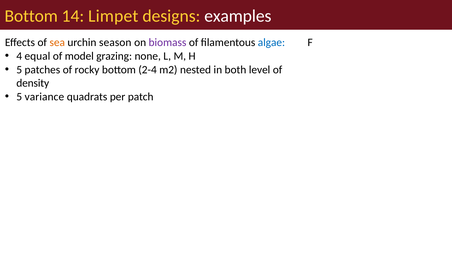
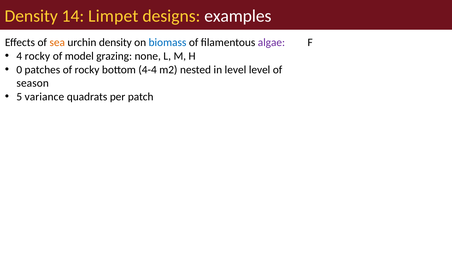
Bottom: Bottom -> Density (31, 16)
urchin season: season -> density (115, 43)
biomass colour: purple -> blue (167, 43)
algae colour: blue -> purple (271, 43)
4 equal: equal -> rocky (37, 56)
5: 5 -> 0 (19, 70)
2-4: 2-4 -> 4-4 (148, 70)
in both: both -> level (235, 70)
density: density -> season (33, 83)
